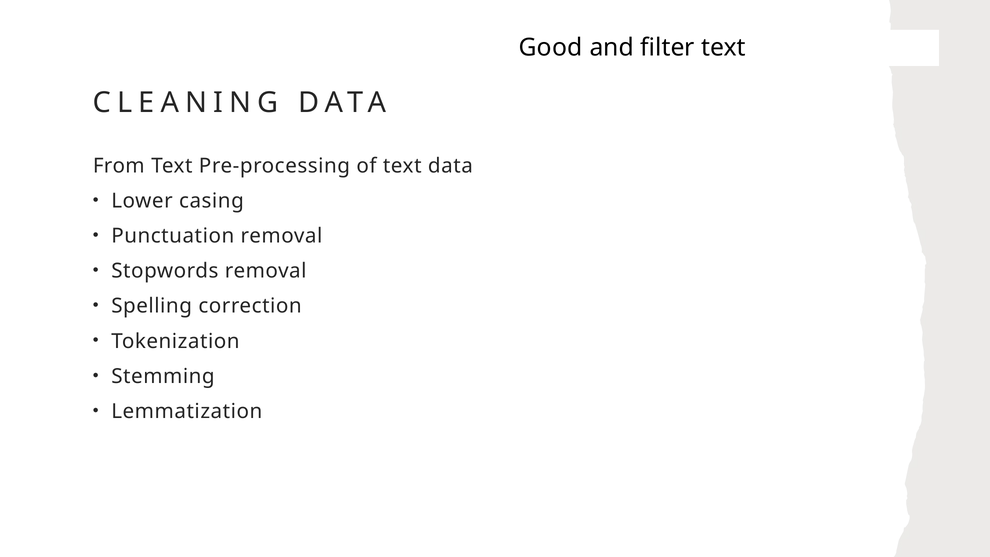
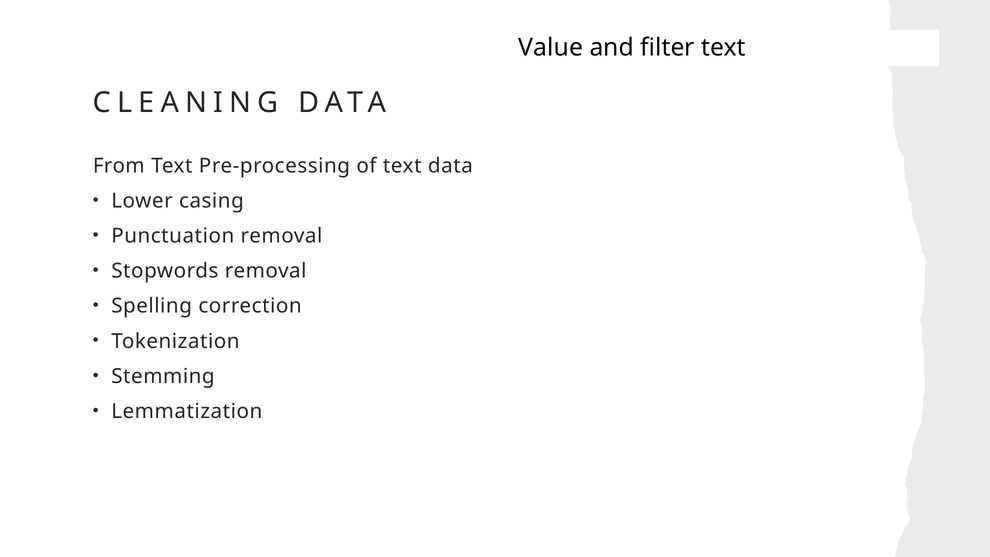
Good: Good -> Value (551, 48)
